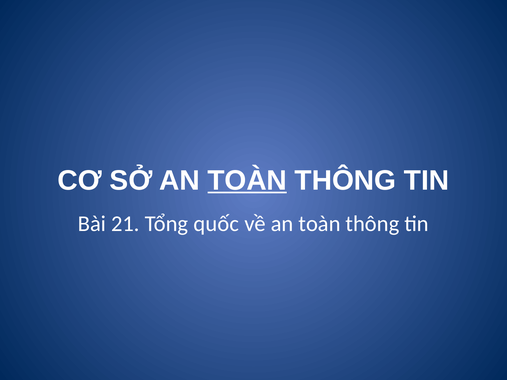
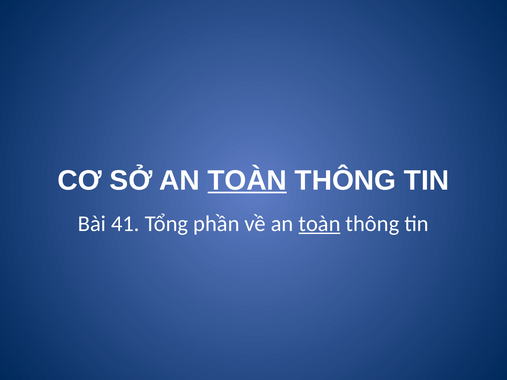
21: 21 -> 41 (125, 224)
quốc: quốc -> phần (216, 224)
toàn underline: none -> present (320, 224)
